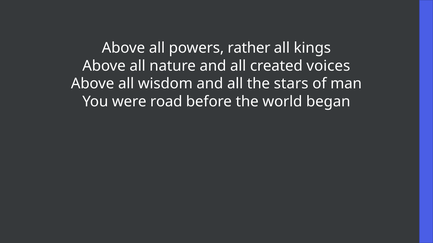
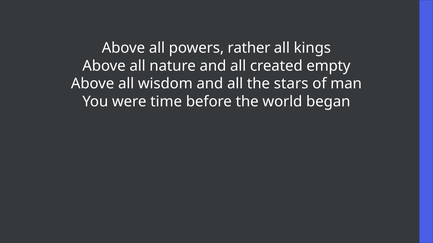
voices: voices -> empty (328, 66)
road: road -> time (166, 102)
